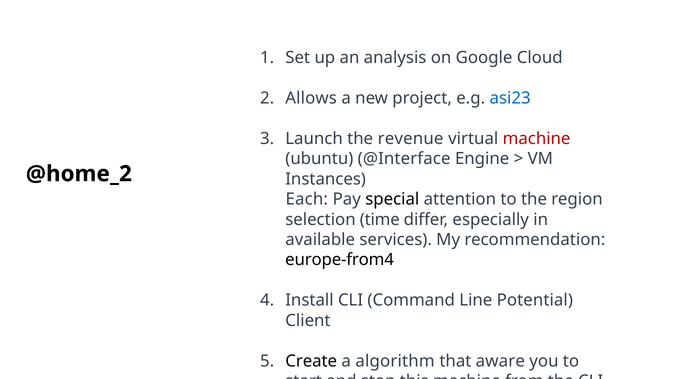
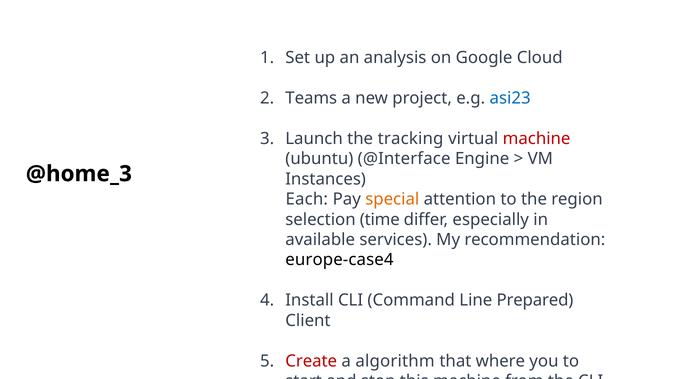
Allows: Allows -> Teams (311, 98)
revenue: revenue -> tracking (411, 138)
@home_2: @home_2 -> @home_3 (79, 174)
special colour: black -> orange (392, 199)
europe-from4: europe-from4 -> europe-case4 (339, 260)
Potential: Potential -> Prepared (535, 300)
Create colour: black -> red (311, 361)
aware: aware -> where (500, 361)
